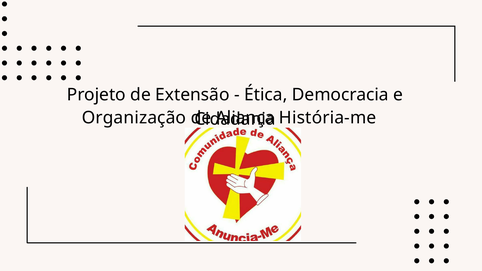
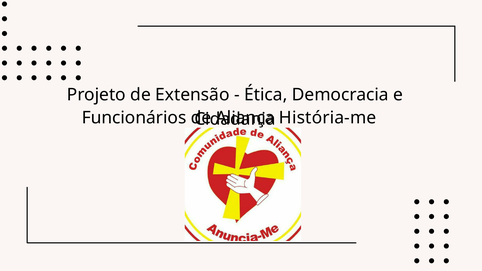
Organização: Organização -> Funcionários (134, 118)
